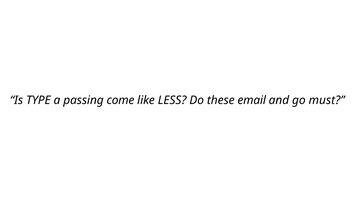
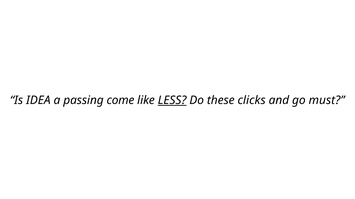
TYPE: TYPE -> IDEA (38, 100)
LESS underline: none -> present (172, 100)
email: email -> clicks (252, 100)
